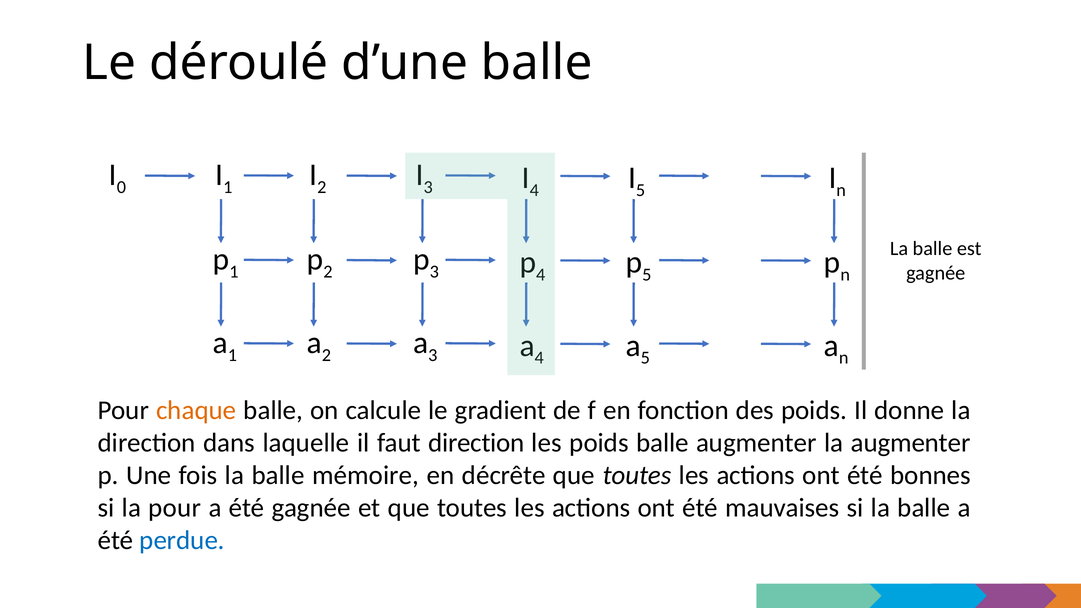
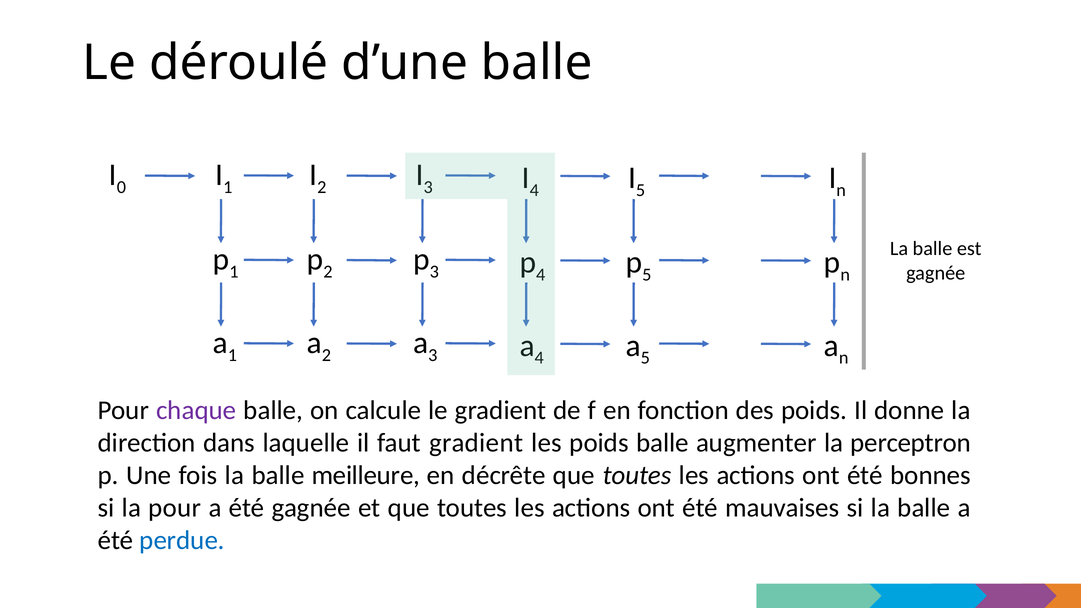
chaque colour: orange -> purple (196, 410)
faut direction: direction -> gradient (476, 443)
la augmenter: augmenter -> perceptron (911, 443)
mémoire: mémoire -> meilleure (366, 475)
